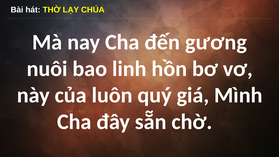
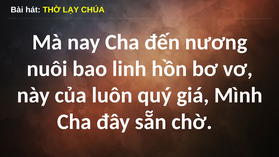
gương: gương -> nương (216, 42)
